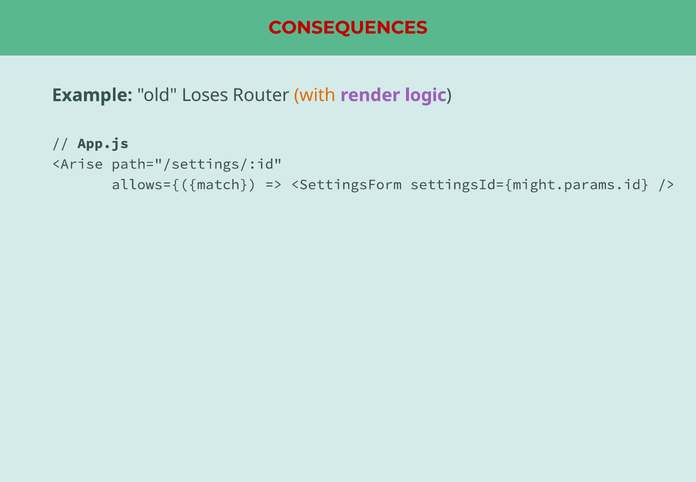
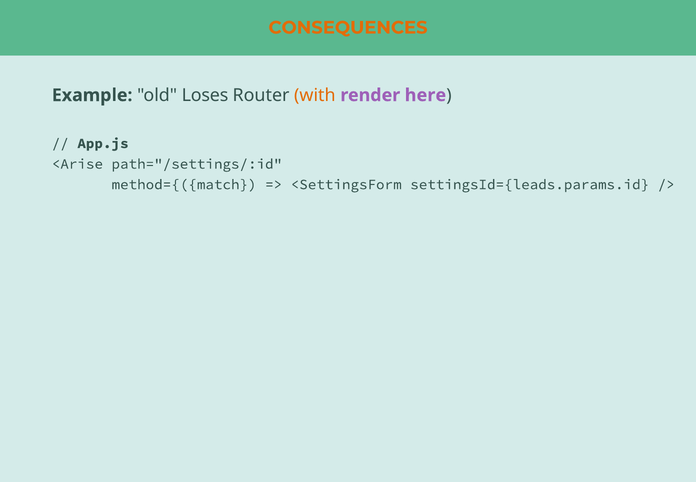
CONSEQUENCES colour: red -> orange (348, 28)
logic: logic -> here (425, 95)
allows={({match: allows={({match -> method={({match (184, 184)
settingsId={might.params.id: settingsId={might.params.id -> settingsId={leads.params.id (530, 184)
